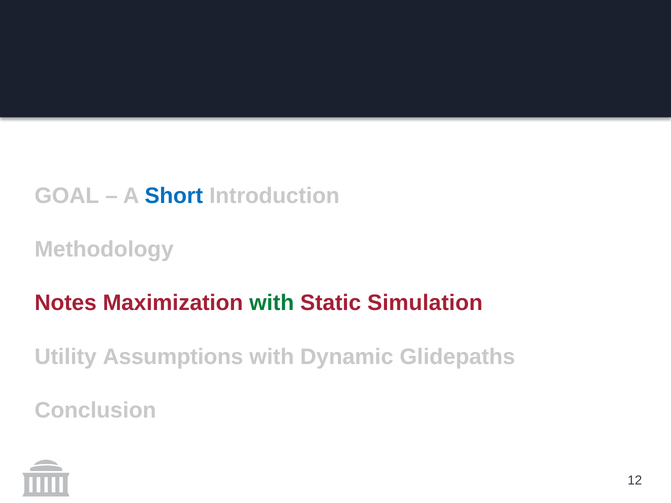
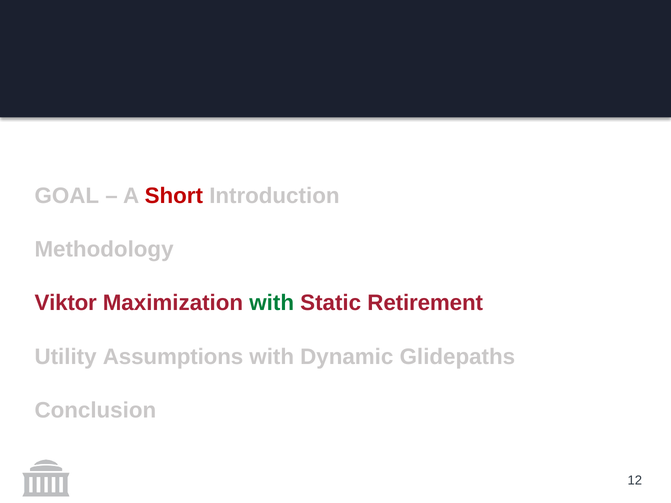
Short colour: blue -> red (174, 196)
Notes: Notes -> Viktor (66, 303)
Simulation: Simulation -> Retirement (425, 303)
